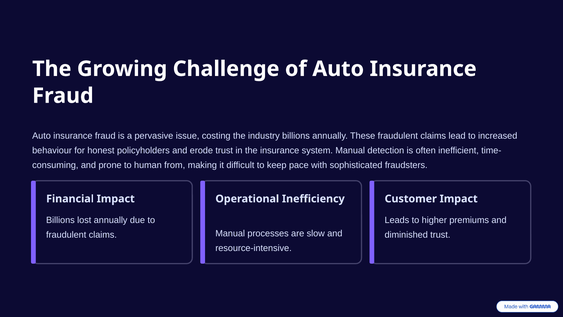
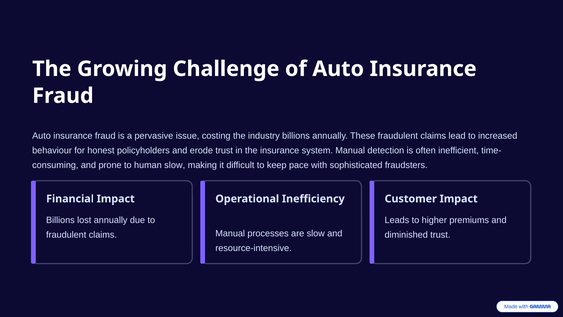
human from: from -> slow (175, 165)
